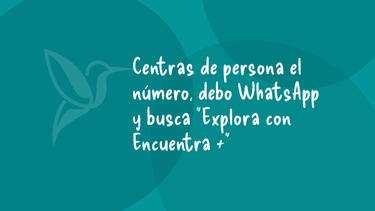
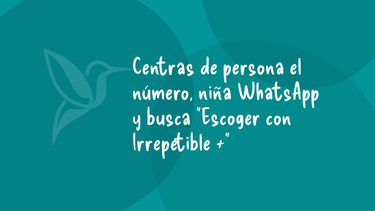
debo: debo -> niña (215, 92)
Explora: Explora -> Escoger (228, 117)
Encuentra: Encuentra -> Irrepetible (172, 143)
